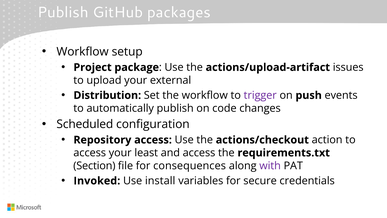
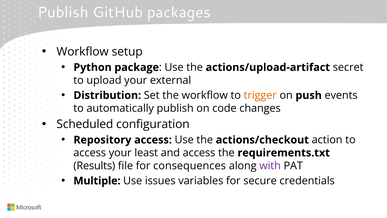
Project: Project -> Python (93, 67)
issues: issues -> secret (348, 67)
trigger colour: purple -> orange (260, 95)
Section: Section -> Results (94, 166)
Invoked: Invoked -> Multiple (97, 181)
install: install -> issues (160, 181)
